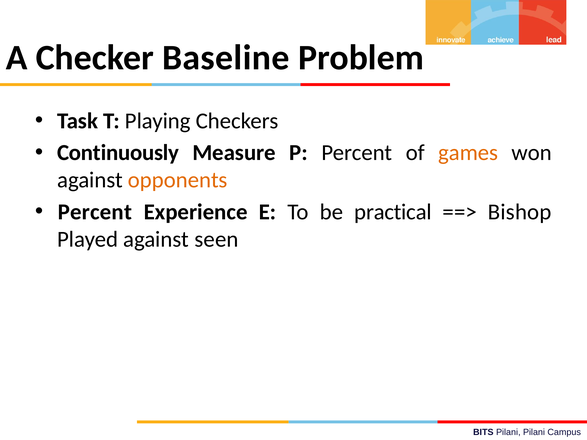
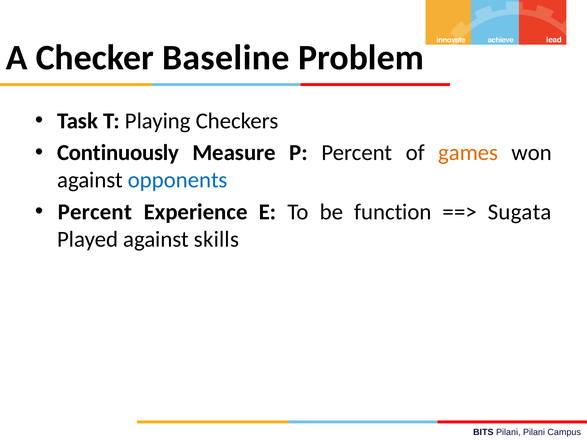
opponents colour: orange -> blue (178, 180)
practical: practical -> function (393, 212)
Bishop: Bishop -> Sugata (520, 212)
seen: seen -> skills (216, 239)
